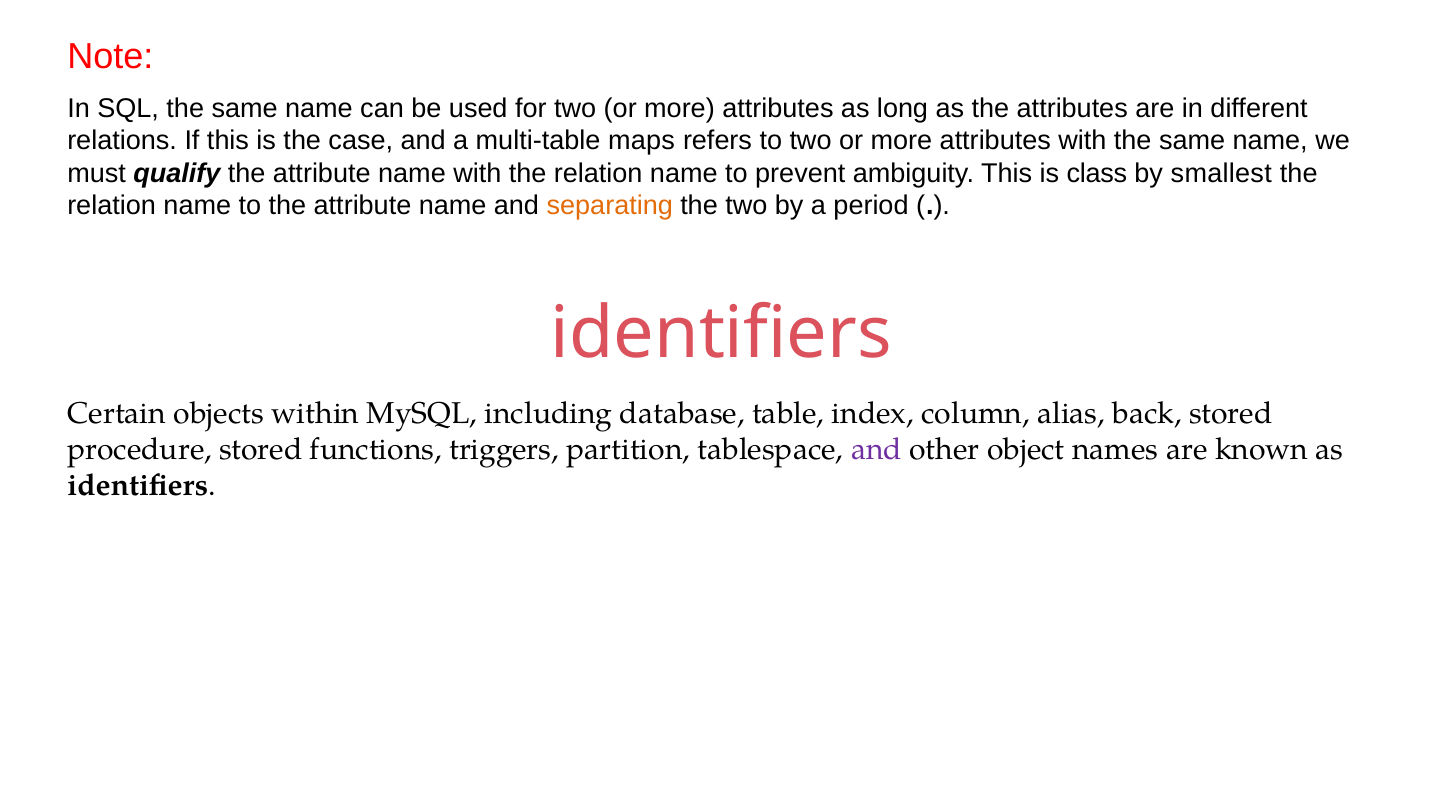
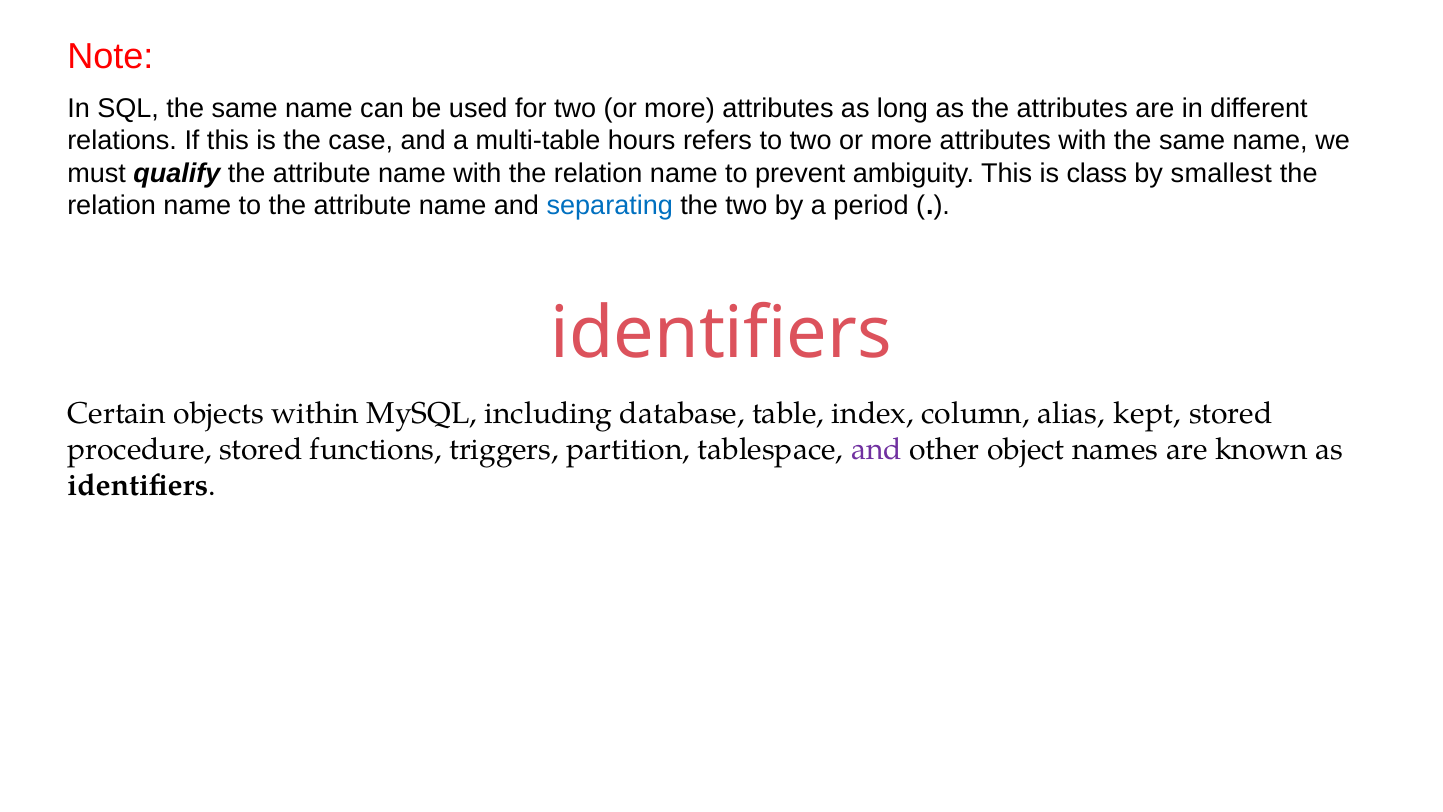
maps: maps -> hours (642, 141)
separating colour: orange -> blue (610, 206)
back: back -> kept (1147, 413)
